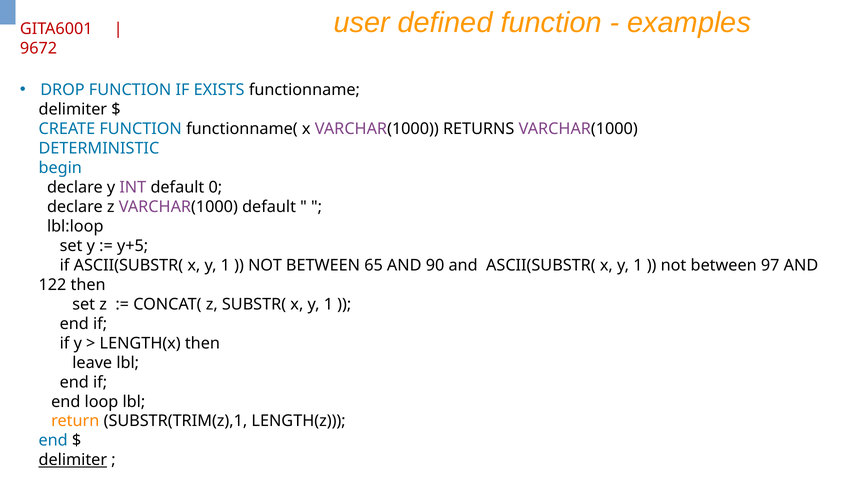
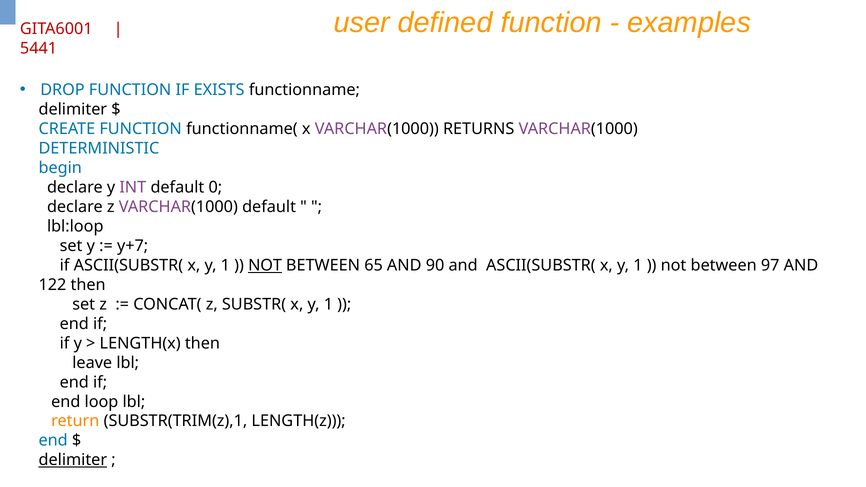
9672: 9672 -> 5441 (39, 48)
y+5: y+5 -> y+7 (133, 246)
NOT underline: none -> present (265, 265)
